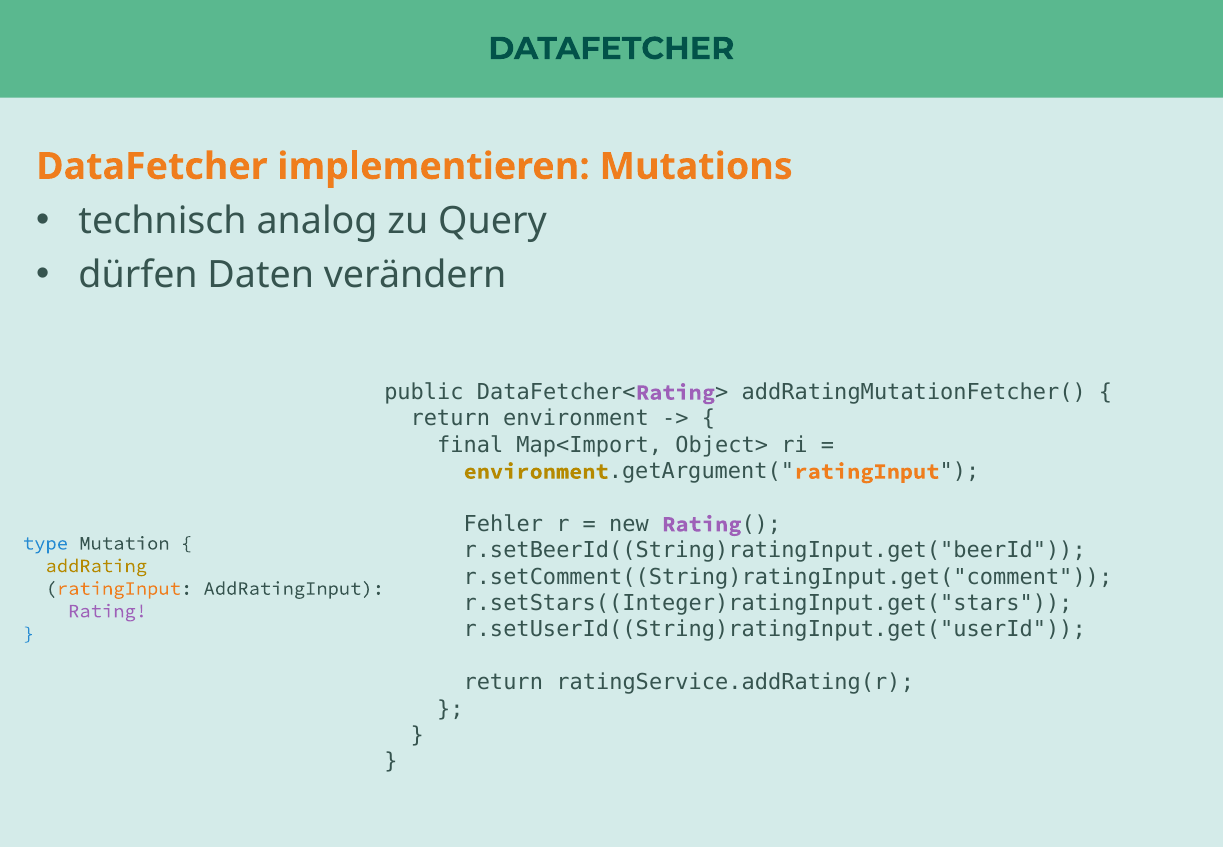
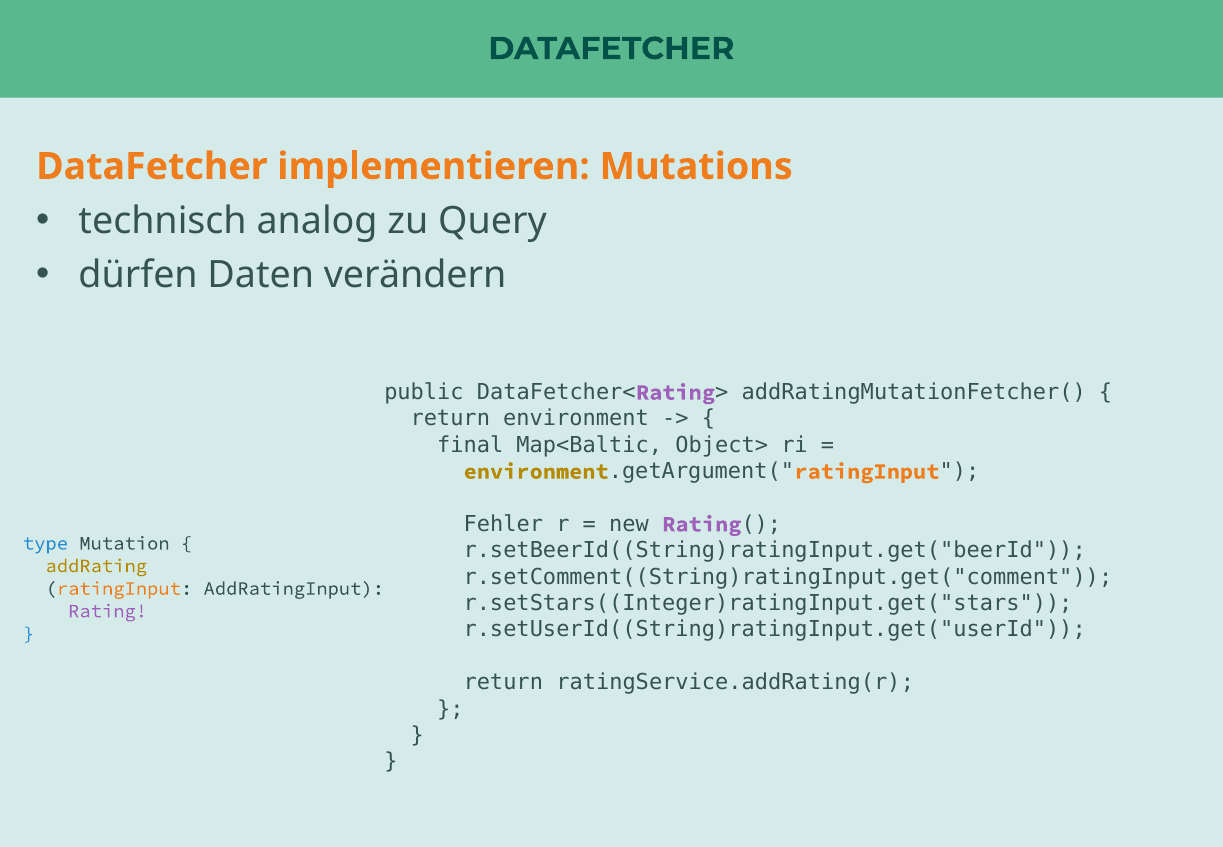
Map<Import: Map<Import -> Map<Baltic (589, 445)
